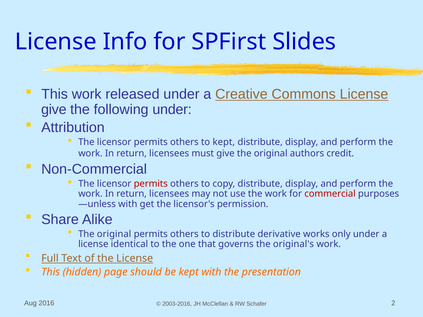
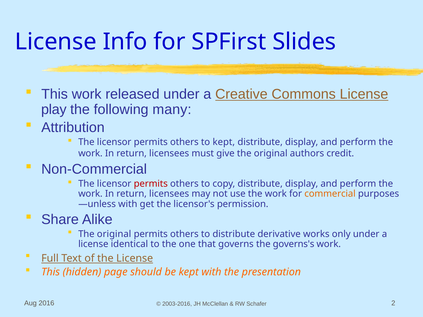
give: give -> play (54, 109)
following under: under -> many (172, 109)
commercial colour: red -> orange (330, 194)
original's: original's -> governs's (294, 244)
